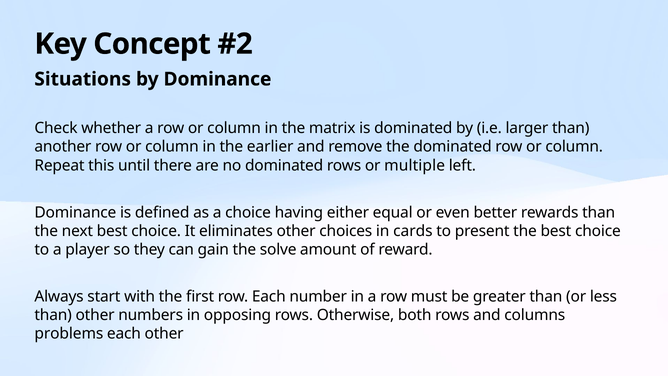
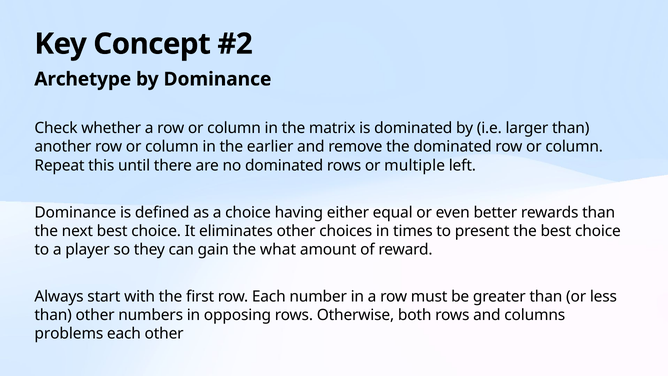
Situations: Situations -> Archetype (83, 79)
cards: cards -> times (413, 231)
solve: solve -> what (278, 250)
